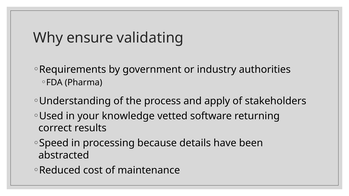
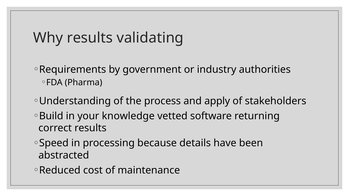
Why ensure: ensure -> results (90, 38)
Used: Used -> Build (51, 116)
